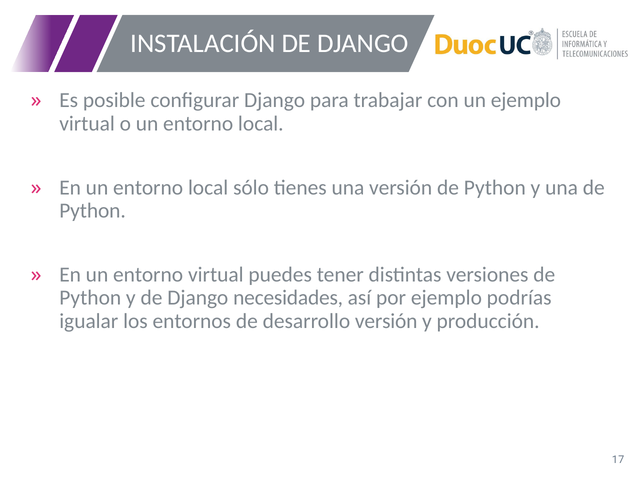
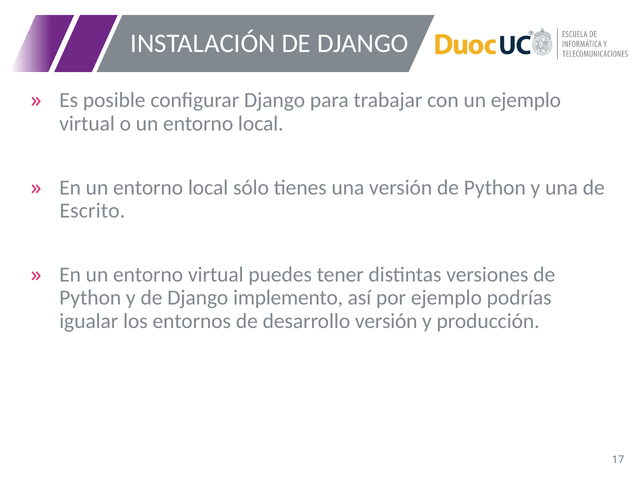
Python: Python -> Escrito (92, 211)
necesidades: necesidades -> implemento (288, 298)
